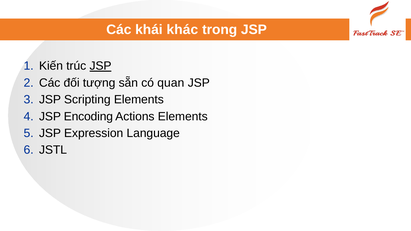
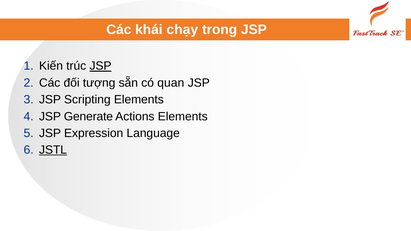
khác: khác -> chạy (182, 30)
Encoding: Encoding -> Generate (88, 116)
JSTL underline: none -> present (53, 150)
